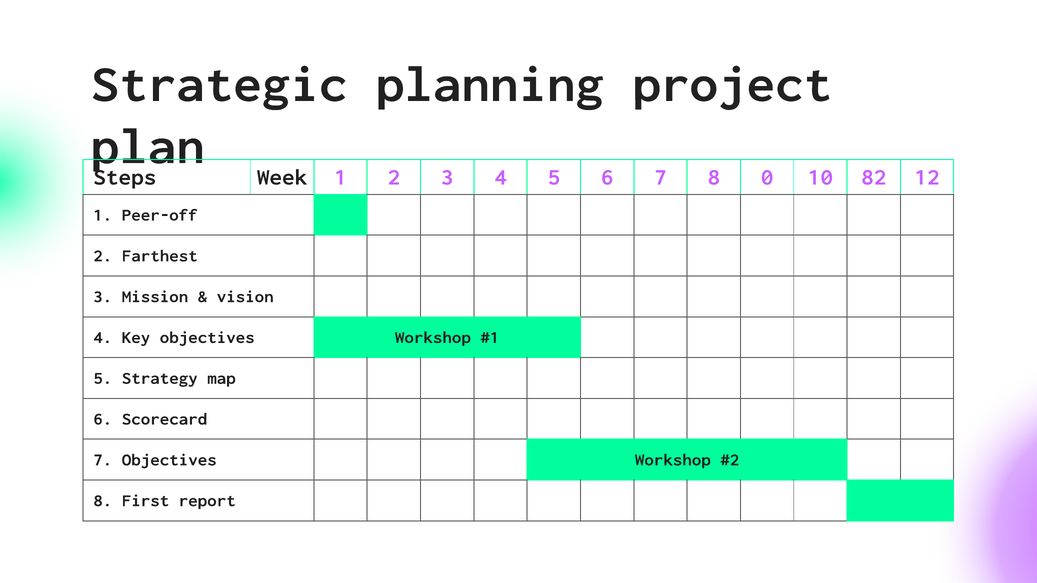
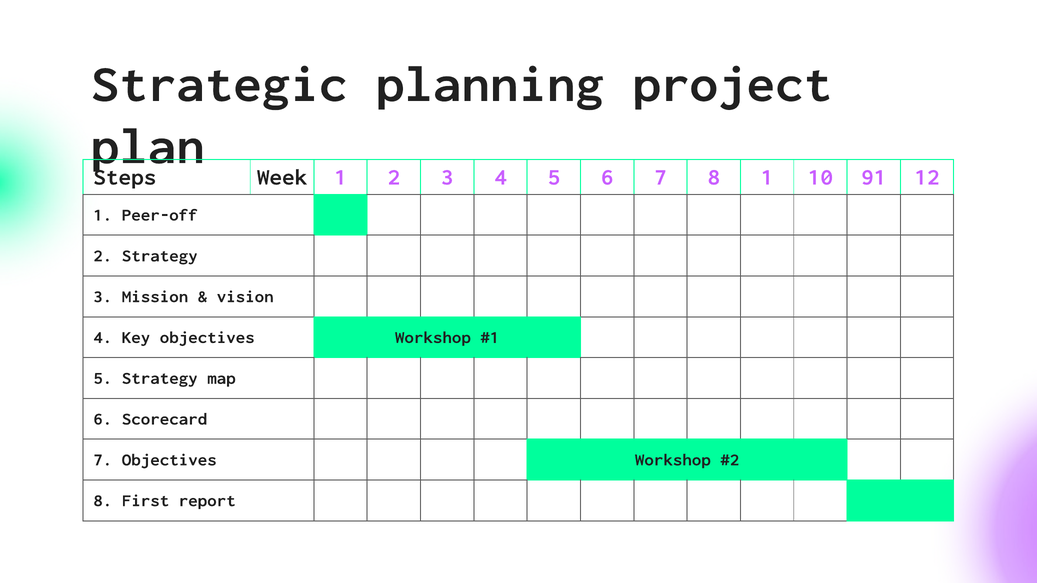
8 0: 0 -> 1 (767, 177)
82: 82 -> 91 (874, 177)
2 Farthest: Farthest -> Strategy (160, 256)
